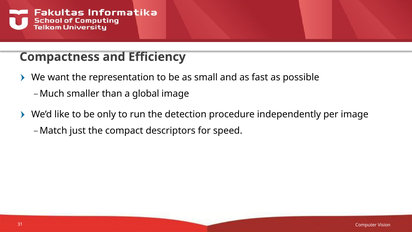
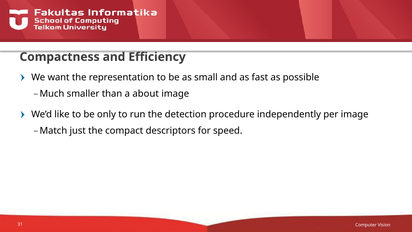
global: global -> about (146, 94)
